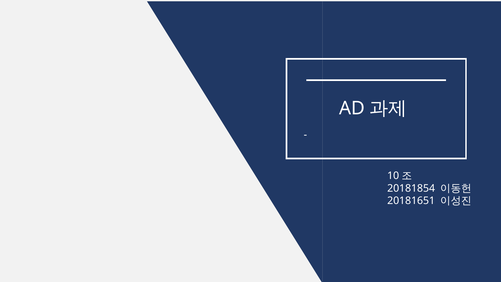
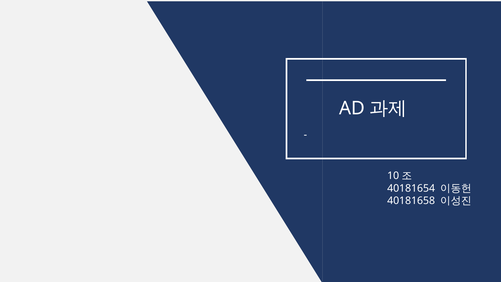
20181854: 20181854 -> 40181654 (411, 188)
20181651: 20181651 -> 40181658 (411, 201)
